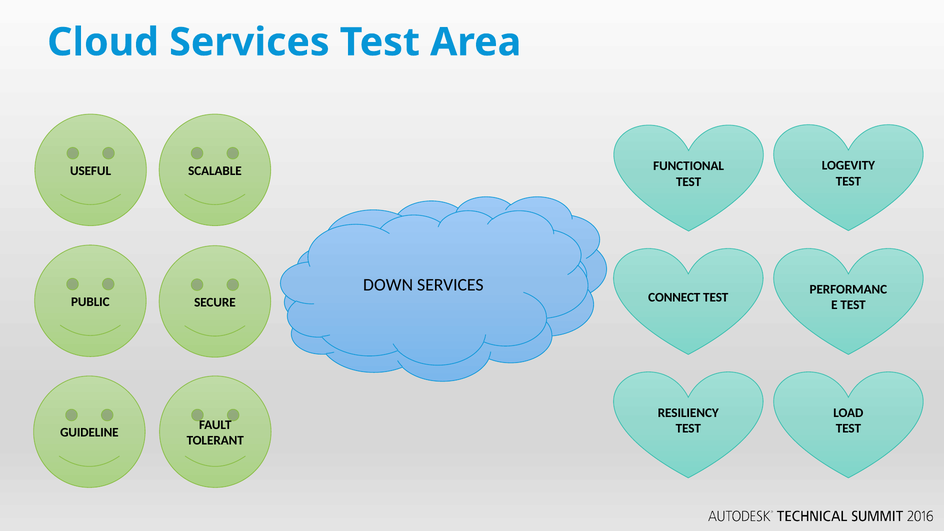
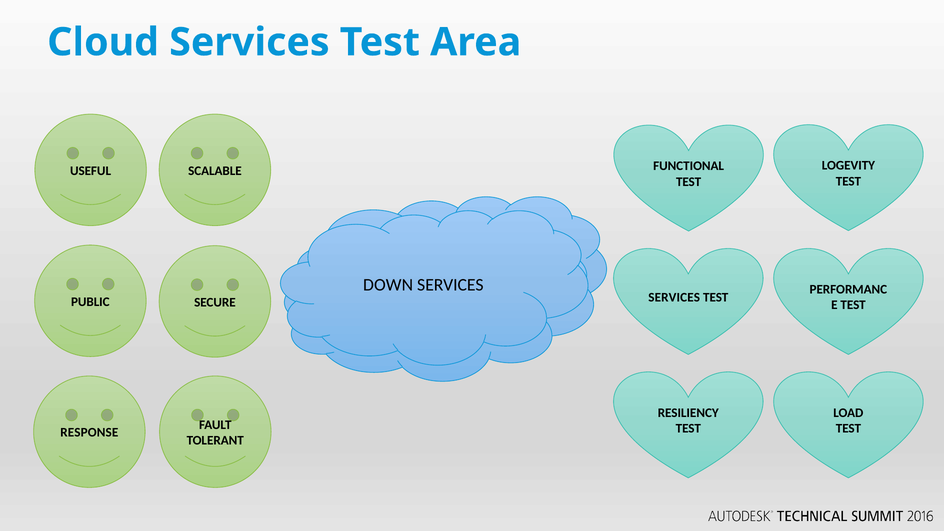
SECURE CONNECT: CONNECT -> SERVICES (674, 297)
GUIDELINE: GUIDELINE -> RESPONSE (89, 433)
